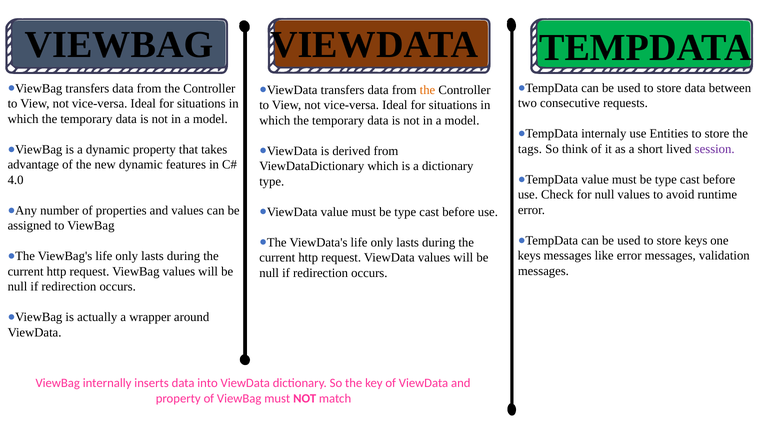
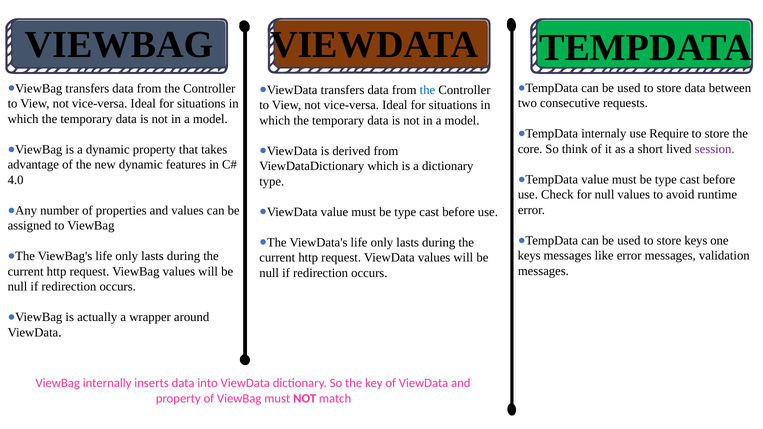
the colour: orange -> blue (427, 90)
Entities: Entities -> Require (669, 134)
tags: tags -> core (530, 149)
